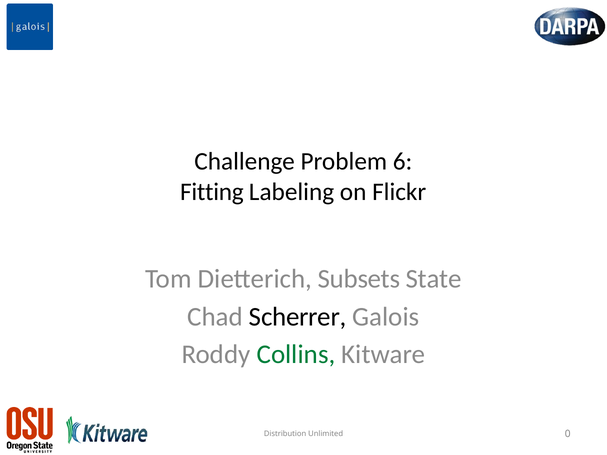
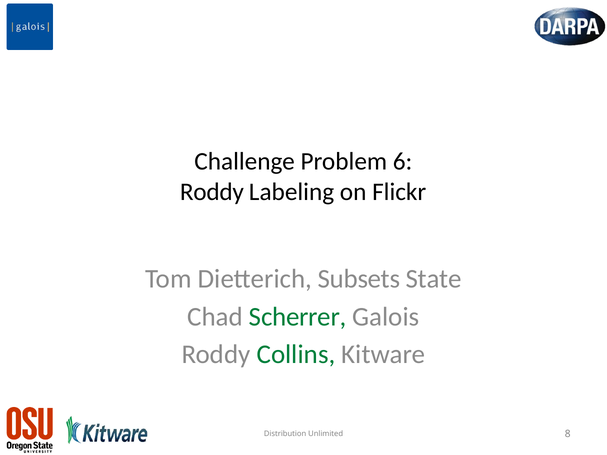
Fitting: Fitting -> Roddy (212, 192)
Scherrer colour: black -> green (298, 317)
0: 0 -> 8 (568, 434)
